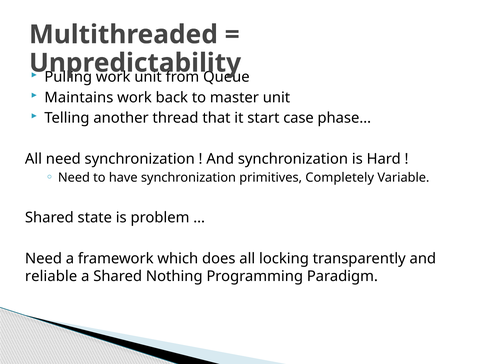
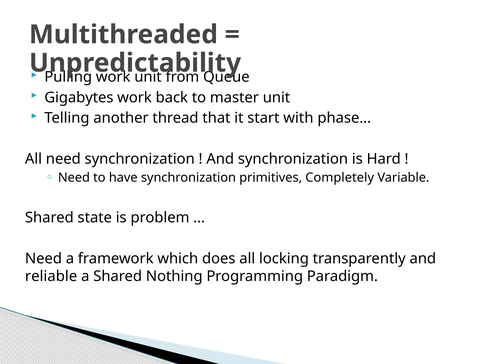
Maintains: Maintains -> Gigabytes (79, 97)
case: case -> with (298, 118)
